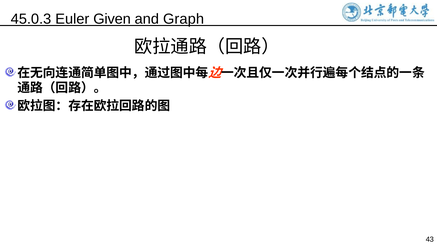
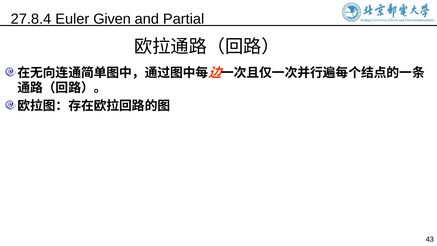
45.0.3: 45.0.3 -> 27.8.4 (31, 19)
Graph: Graph -> Partial (184, 19)
